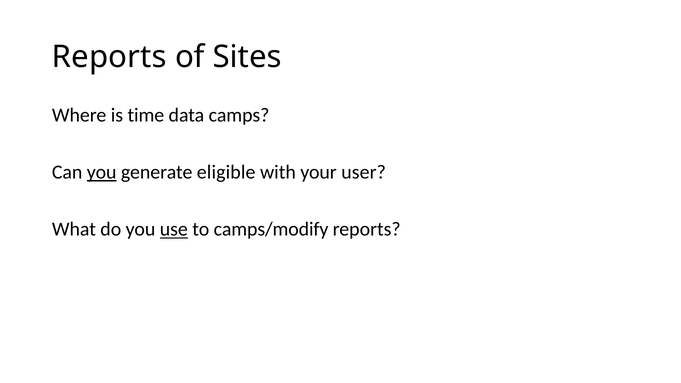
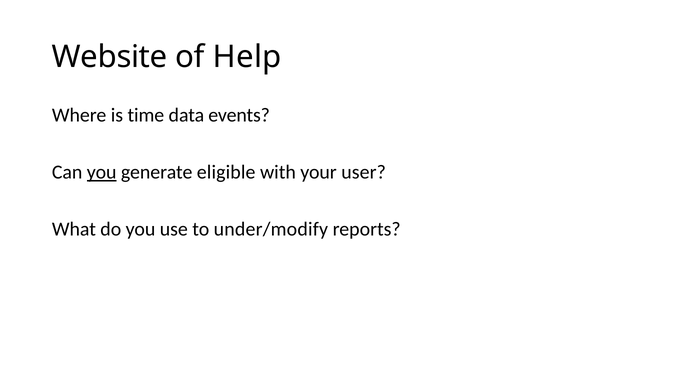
Reports: Reports -> Website (110, 57)
Sites: Sites -> Help (247, 57)
camps: camps -> events (239, 115)
use underline: present -> none (174, 229)
camps/modify: camps/modify -> under/modify (271, 229)
